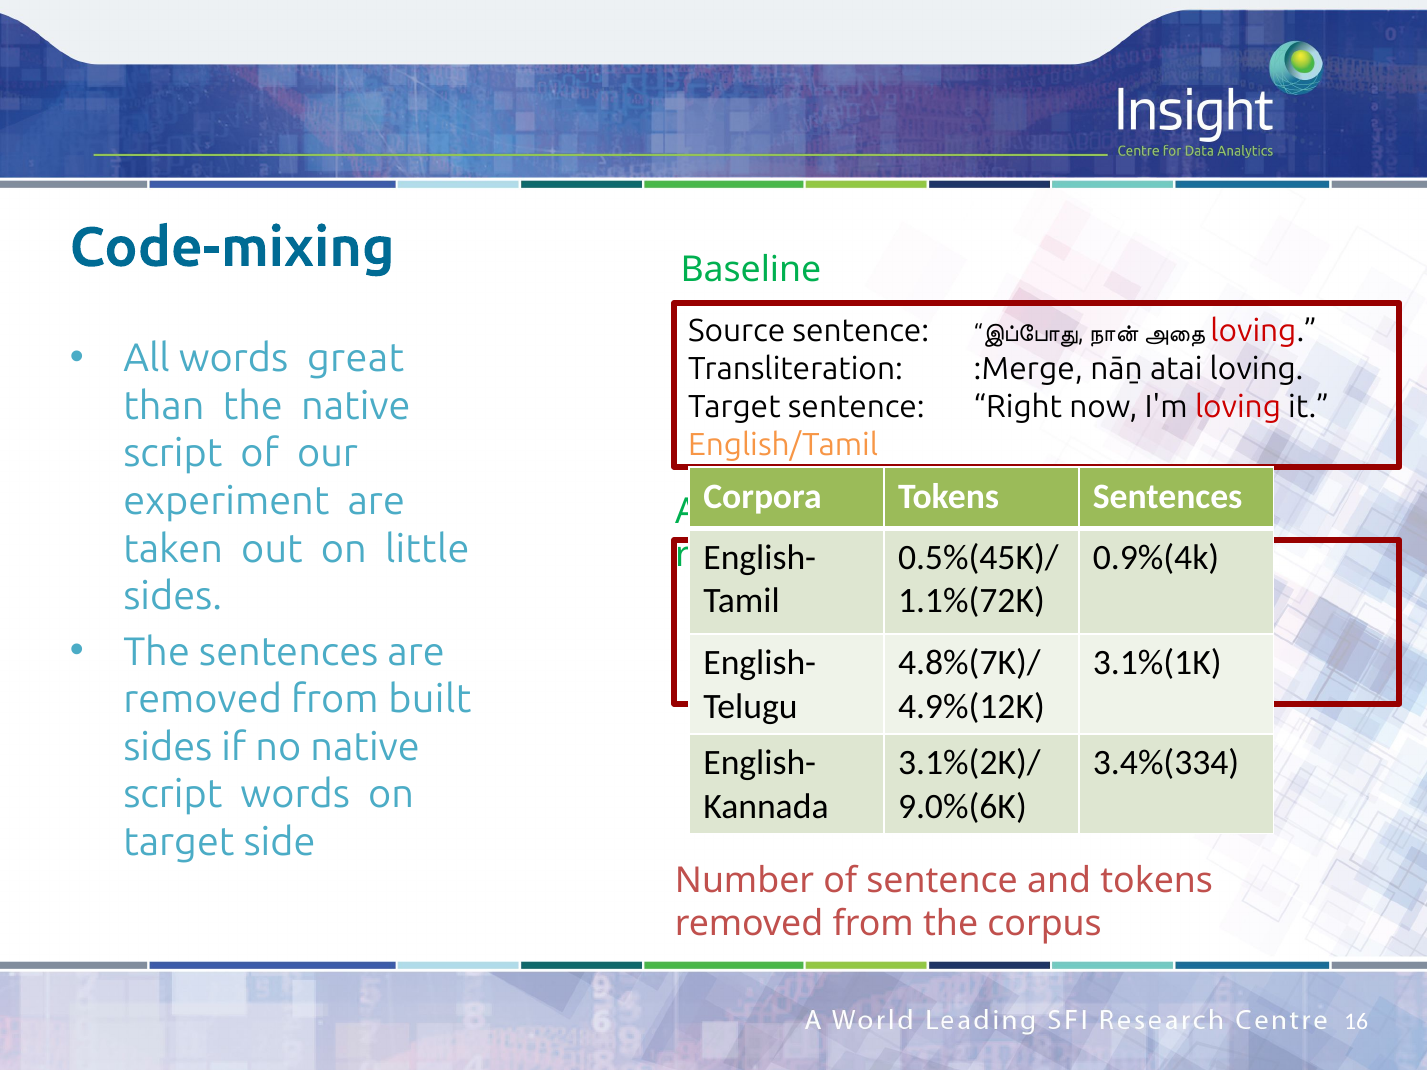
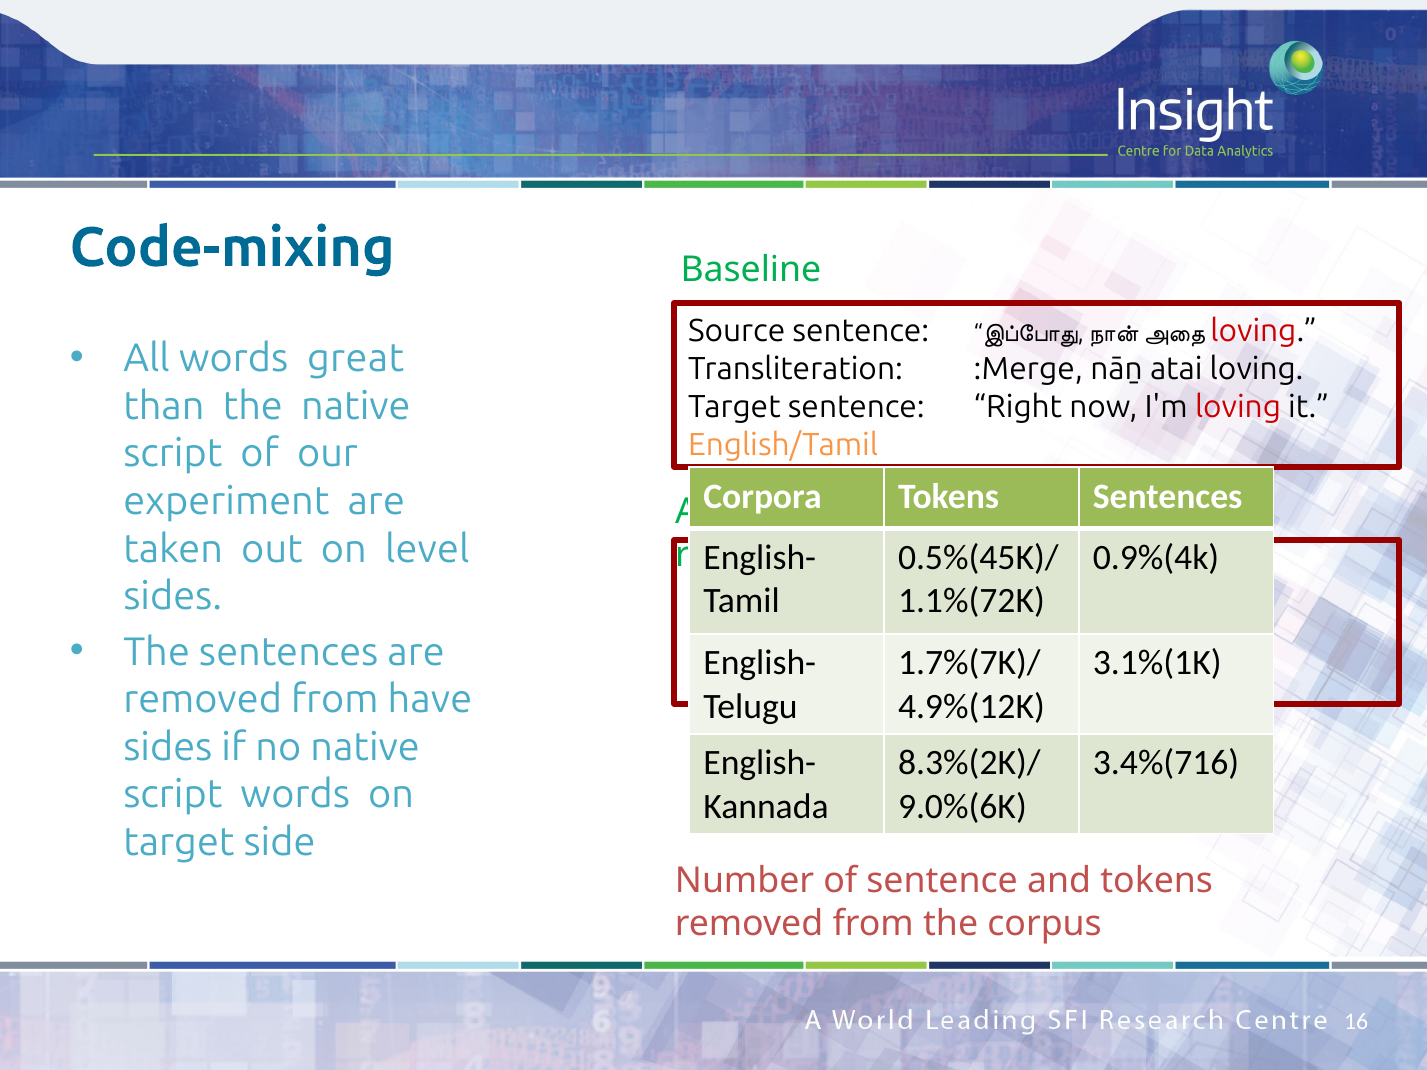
little: little -> level (427, 549)
4.8%(7K)/: 4.8%(7K)/ -> 1.7%(7K)/ (969, 663)
built: built -> have (430, 700)
3.1%(2K)/: 3.1%(2K)/ -> 8.3%(2K)/ (969, 763)
3.4%(334: 3.4%(334 -> 3.4%(716 (1166, 763)
